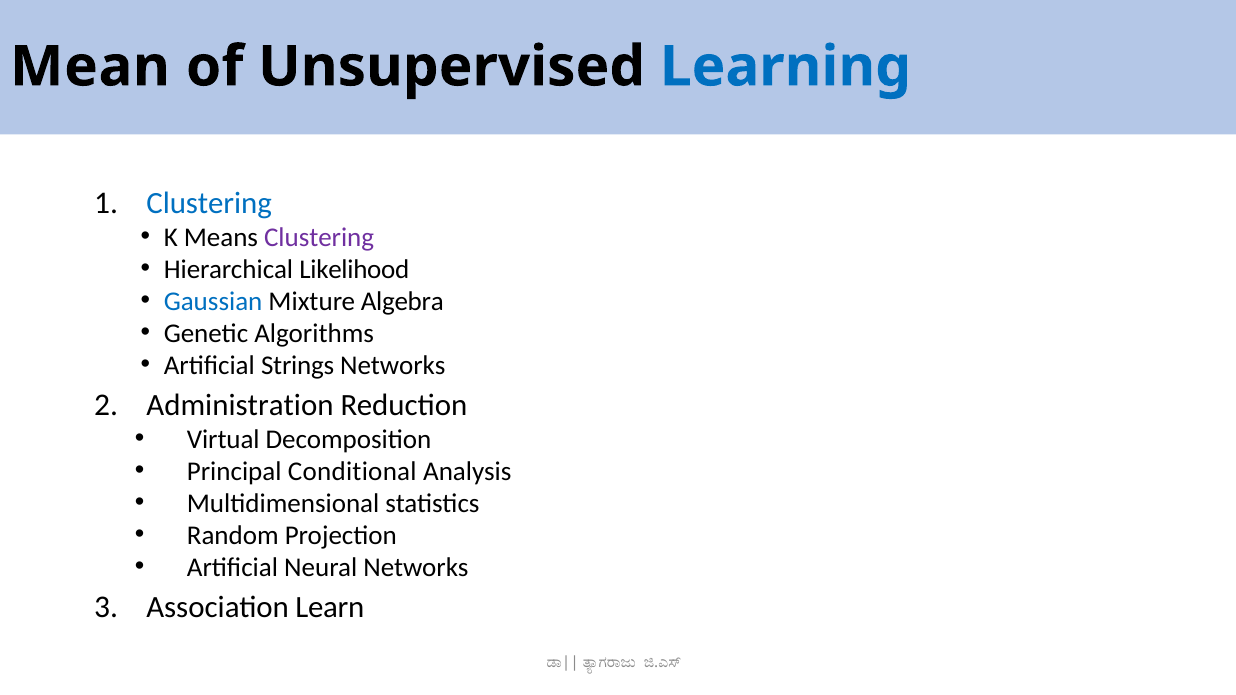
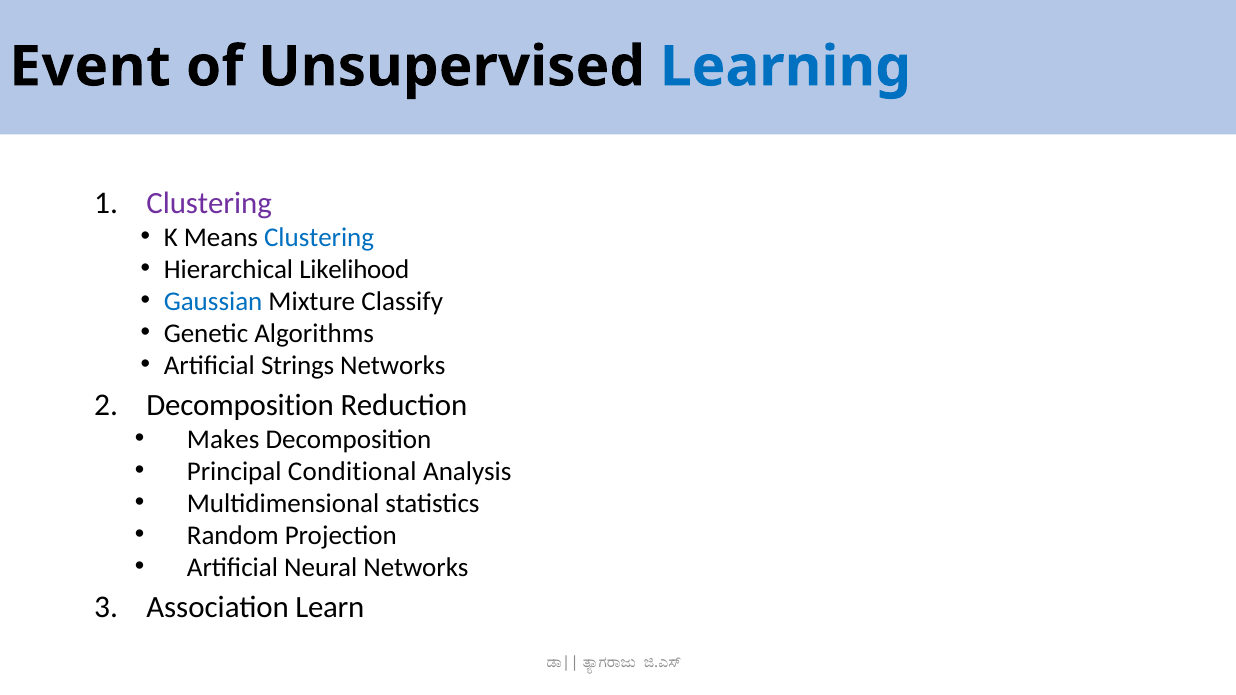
Mean: Mean -> Event (90, 67)
Clustering colour: blue -> purple (209, 204)
Clustering colour: purple -> blue (319, 238)
Algebra: Algebra -> Classify (402, 302)
Administration: Administration -> Decomposition (240, 405)
Virtual: Virtual -> Makes (223, 439)
